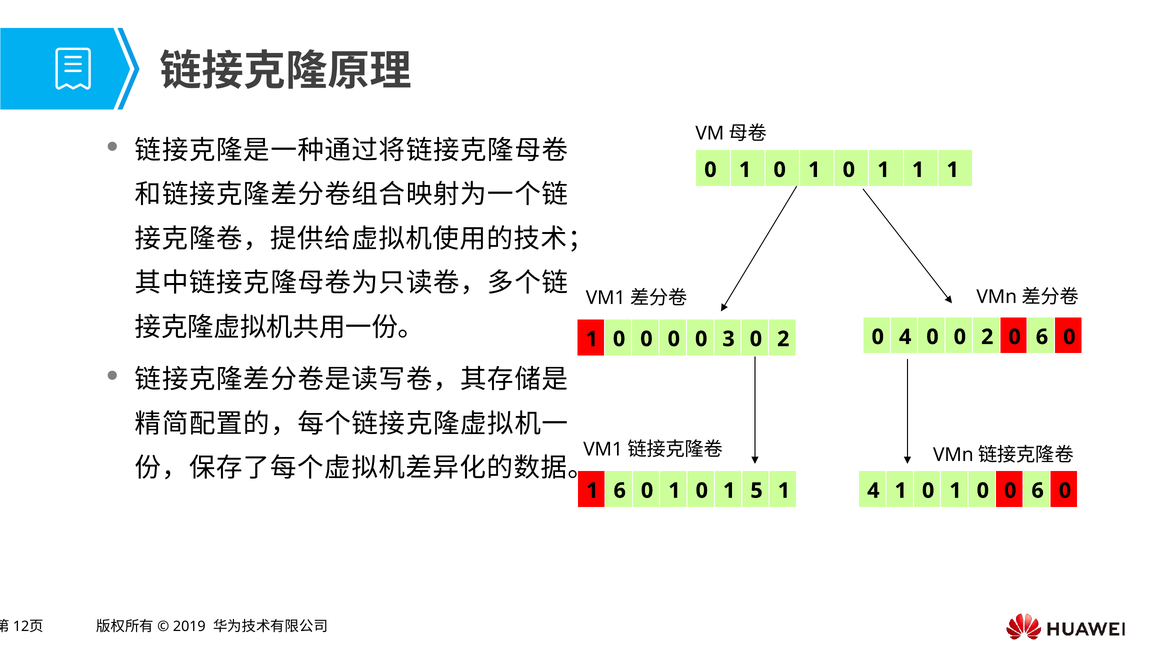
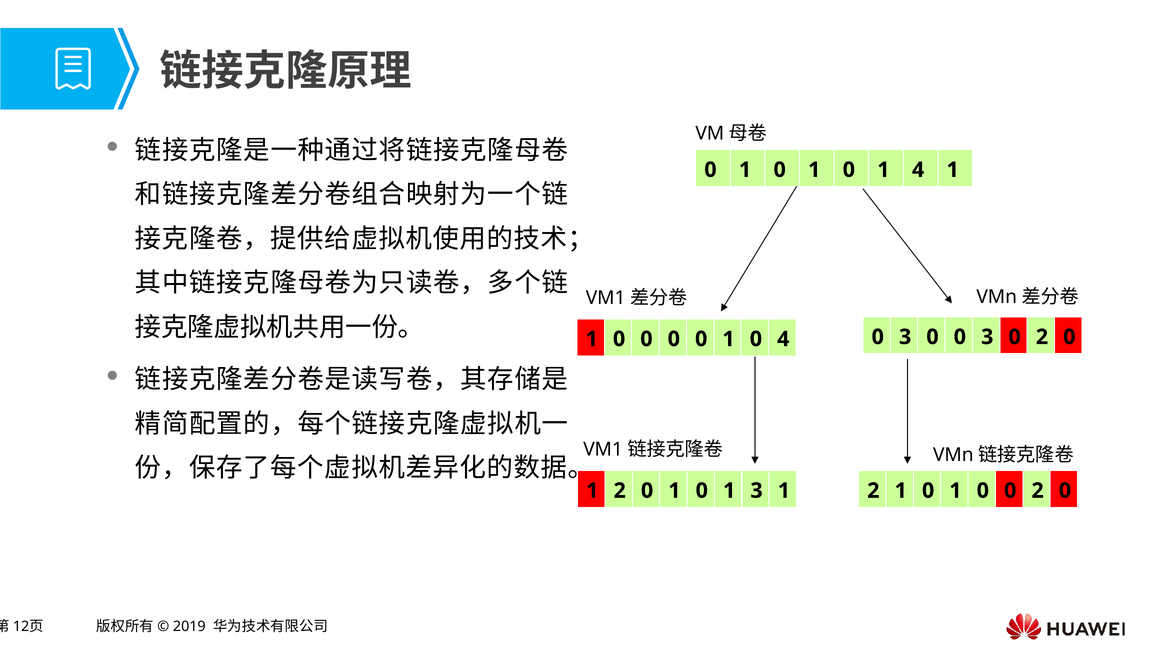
0 1 1: 1 -> 4 (918, 170)
0 0 3: 3 -> 1 (729, 339)
2: 2 -> 4 (783, 339)
4: 4 -> 3 (905, 337)
0 0 2: 2 -> 3 (987, 337)
6: 6 -> 2 (1042, 337)
6: 6 -> 2 (620, 491)
1 5: 5 -> 3 (757, 491)
4: 4 -> 2 (873, 491)
0 0 6: 6 -> 2 (1038, 491)
